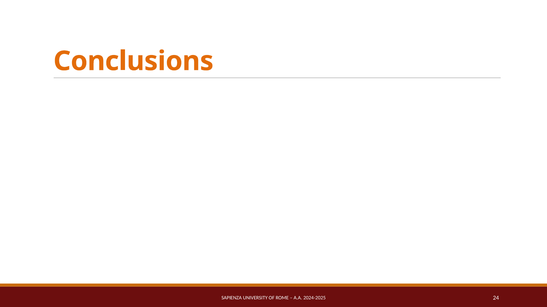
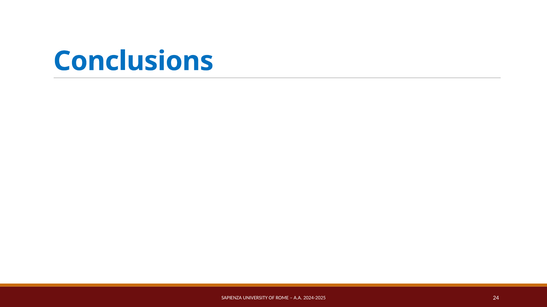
Conclusions colour: orange -> blue (133, 61)
